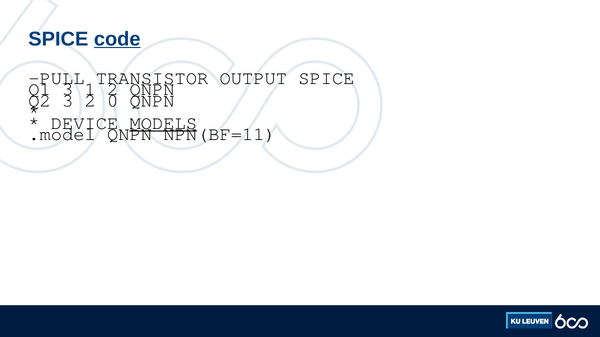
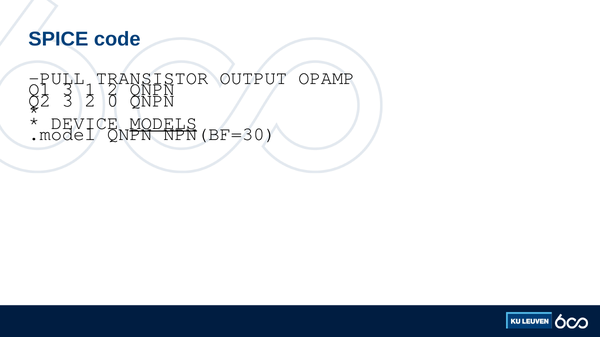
code underline: present -> none (117, 39)
OUTPUT SPICE: SPICE -> OPAMP (326, 78)
NPN(BF=11: NPN(BF=11 -> NPN(BF=30 (220, 134)
